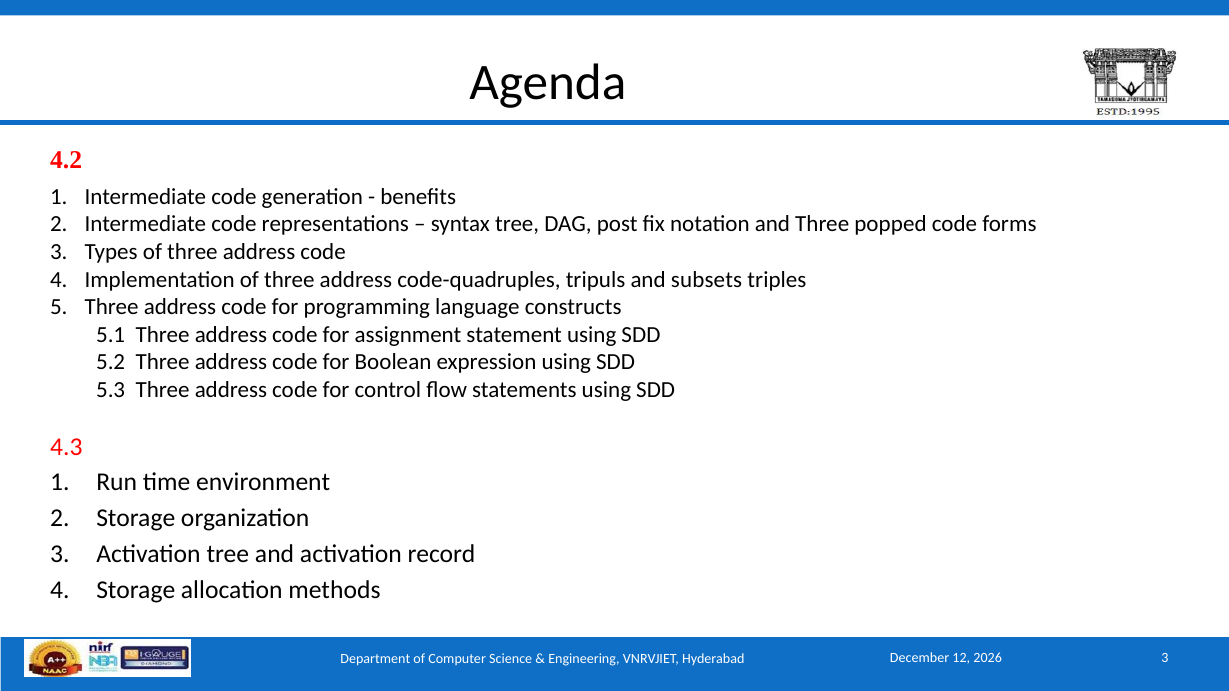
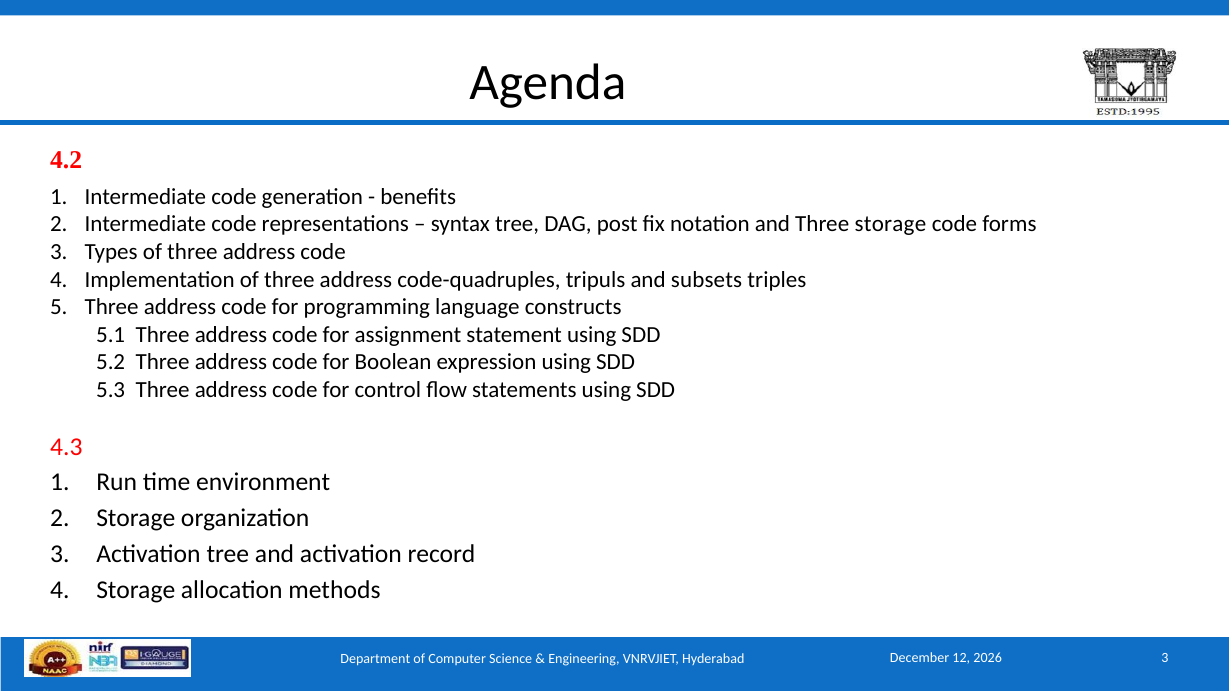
Three popped: popped -> storage (890, 224)
